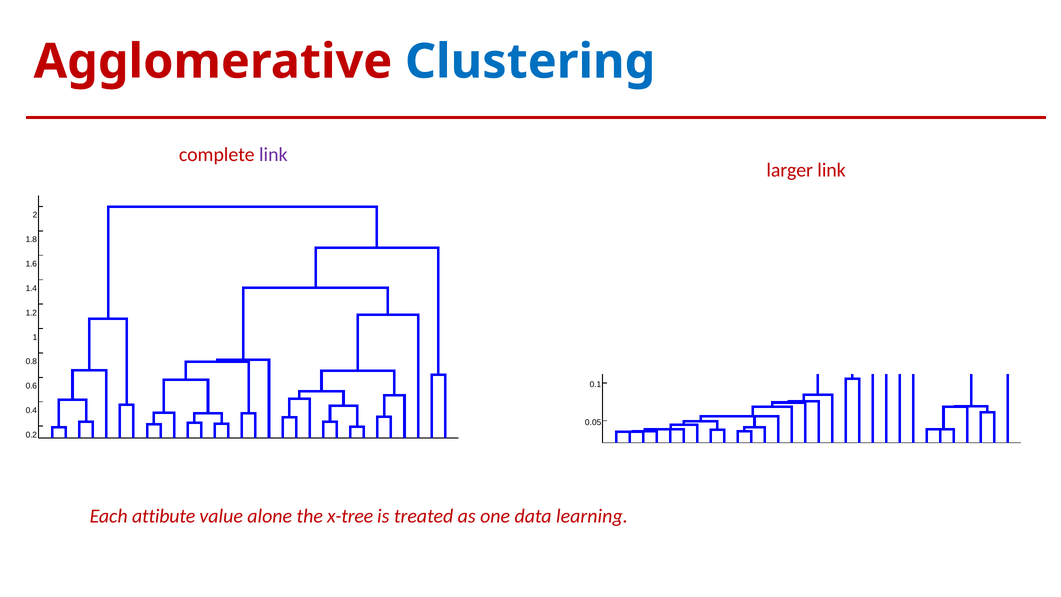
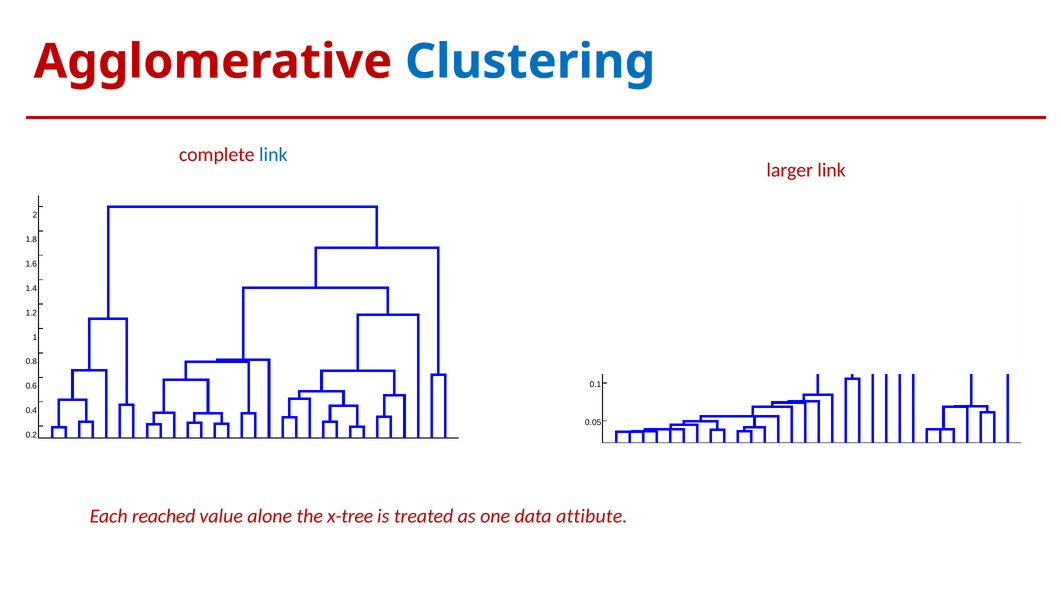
link colour: purple -> blue (273, 155)
attibute: attibute -> reached (164, 516)
learning: learning -> attibute (592, 516)
